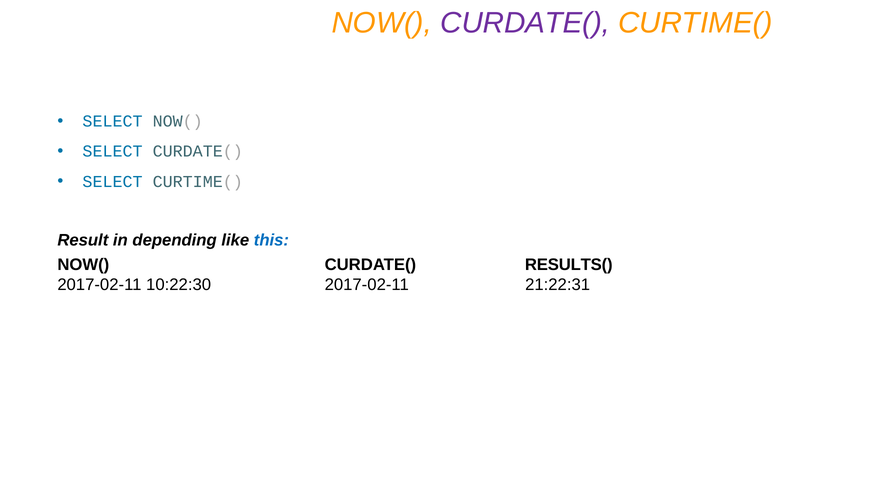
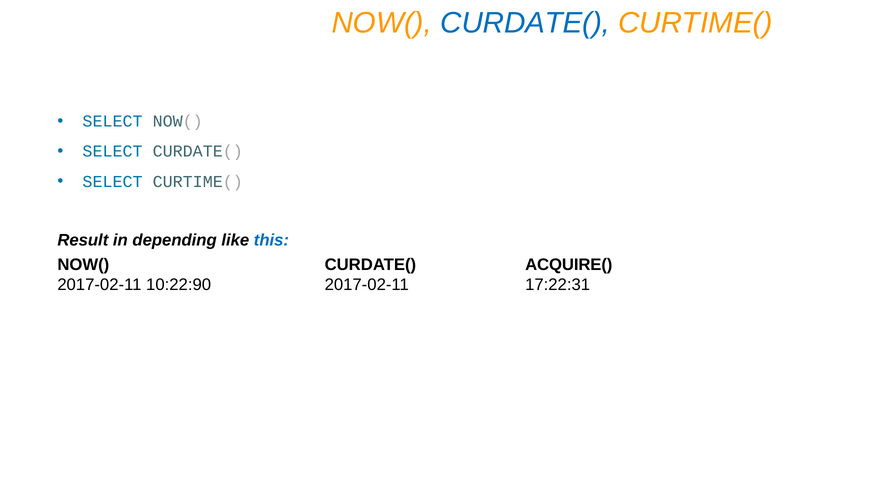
CURDATE( colour: purple -> blue (525, 23)
RESULTS(: RESULTS( -> ACQUIRE( (569, 265)
10:22:30: 10:22:30 -> 10:22:90 (179, 285)
21:22:31: 21:22:31 -> 17:22:31 (558, 285)
